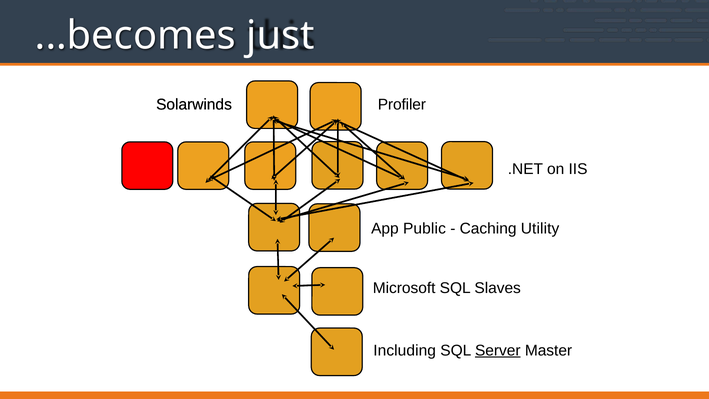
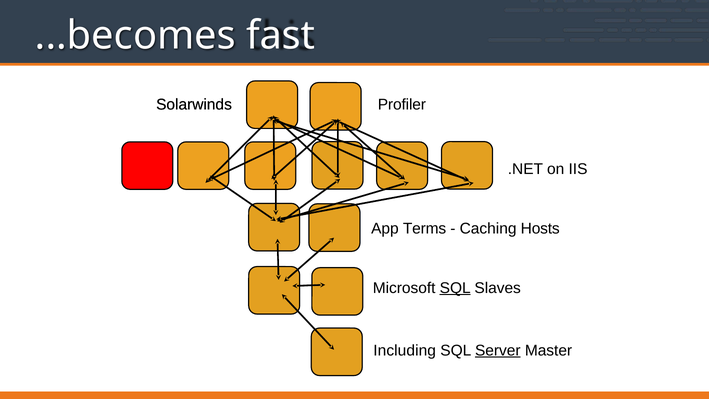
just: just -> fast (281, 35)
Public: Public -> Terms (425, 228)
Utility: Utility -> Hosts (540, 228)
SQL underline: none -> present (455, 288)
